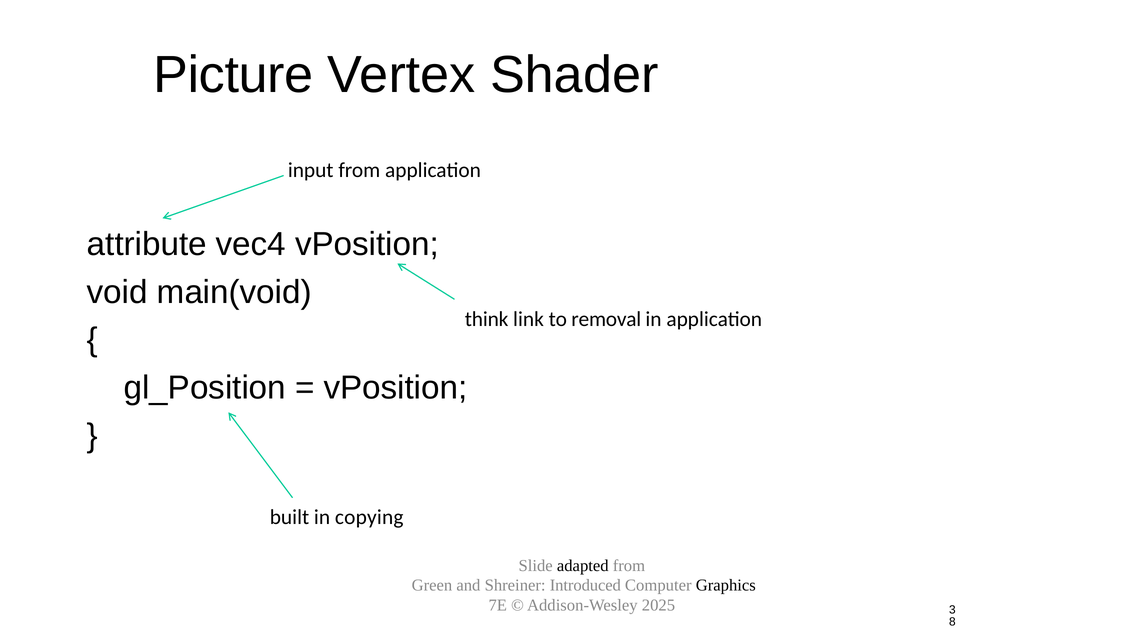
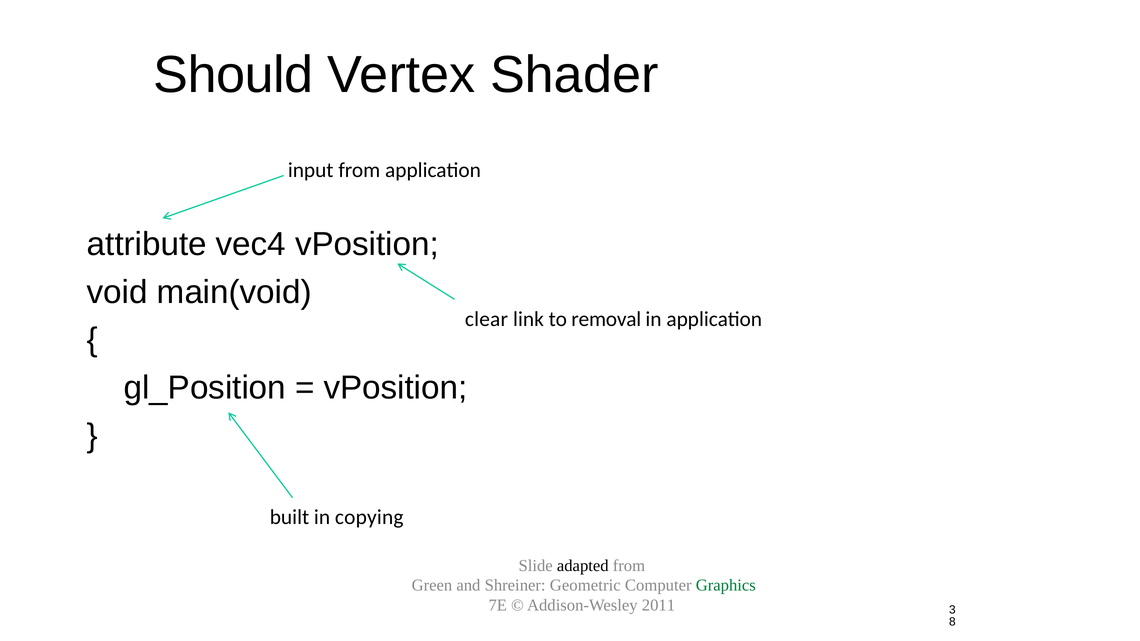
Picture: Picture -> Should (233, 75)
think: think -> clear (486, 320)
Introduced: Introduced -> Geometric (585, 586)
Graphics colour: black -> green (726, 586)
2025: 2025 -> 2011 (658, 606)
